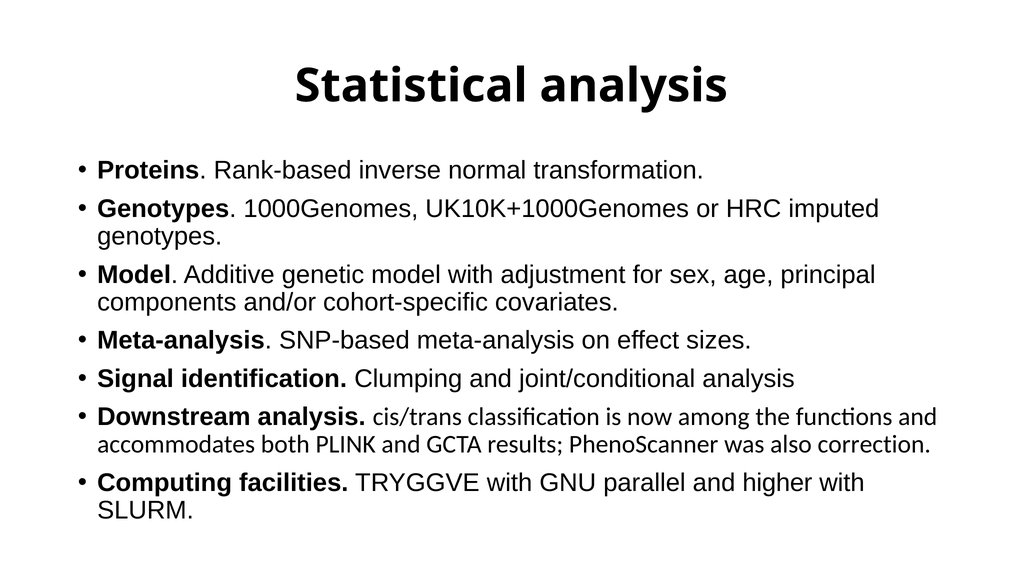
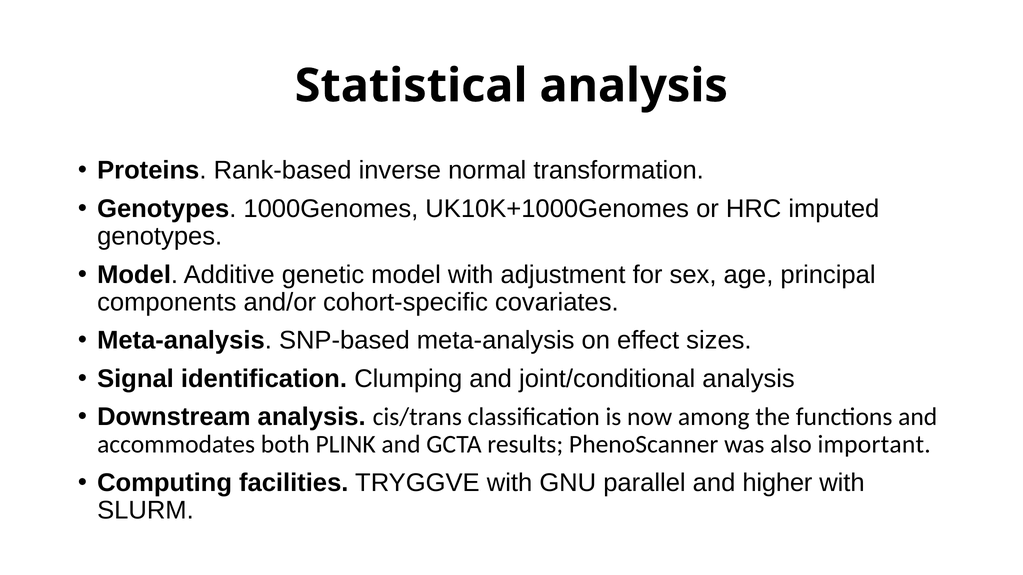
correction: correction -> important (874, 445)
